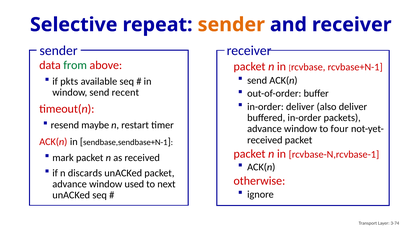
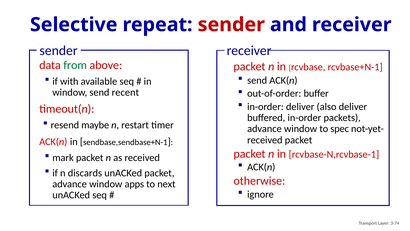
sender colour: orange -> red (231, 25)
pkts: pkts -> with (69, 81)
four: four -> spec (340, 129)
used: used -> apps (134, 184)
